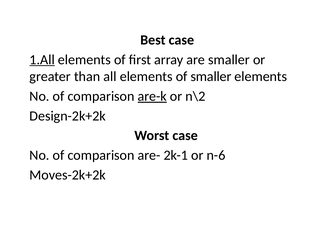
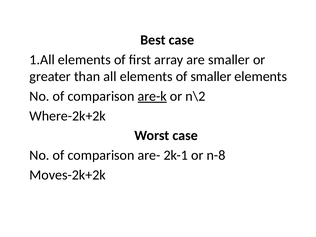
1.All underline: present -> none (42, 60)
Design-2k+2k: Design-2k+2k -> Where-2k+2k (68, 116)
n-6: n-6 -> n-8 (216, 155)
